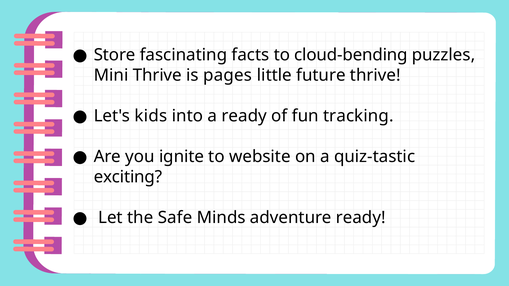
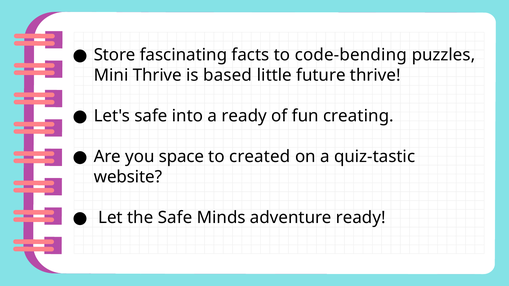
cloud-bending: cloud-bending -> code-bending (351, 55)
pages: pages -> based (228, 75)
Let's kids: kids -> safe (151, 116)
tracking: tracking -> creating (358, 116)
ignite: ignite -> space (182, 157)
website: website -> created (260, 157)
exciting: exciting -> website (128, 177)
